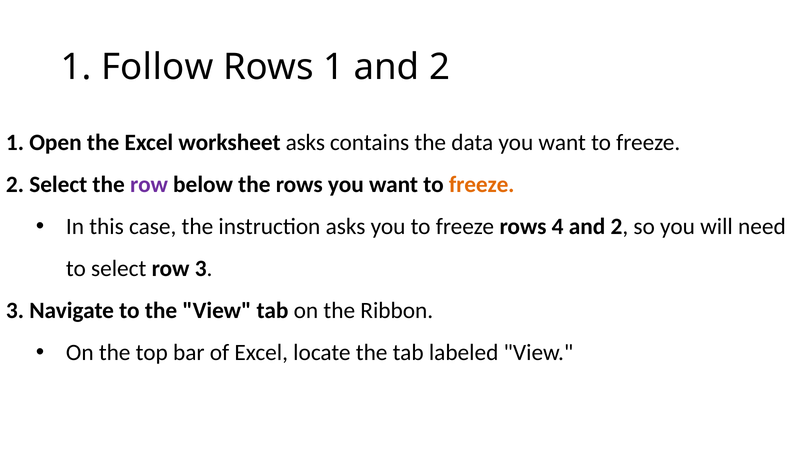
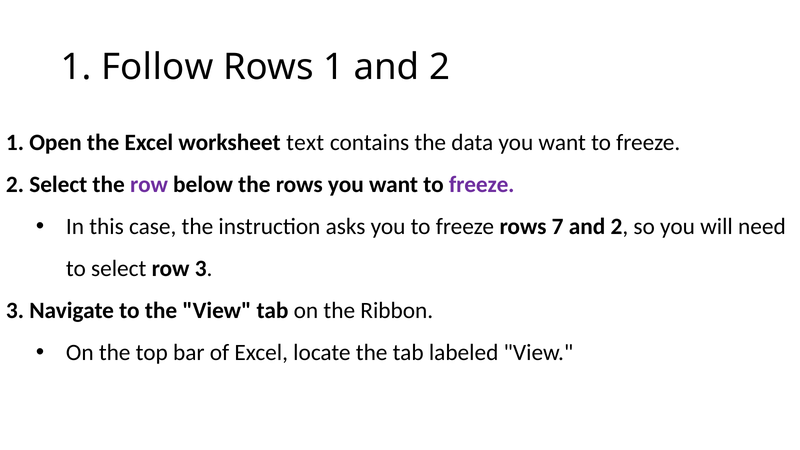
worksheet asks: asks -> text (305, 143)
freeze colour: orange -> purple (482, 185)
4: 4 -> 7 (558, 227)
